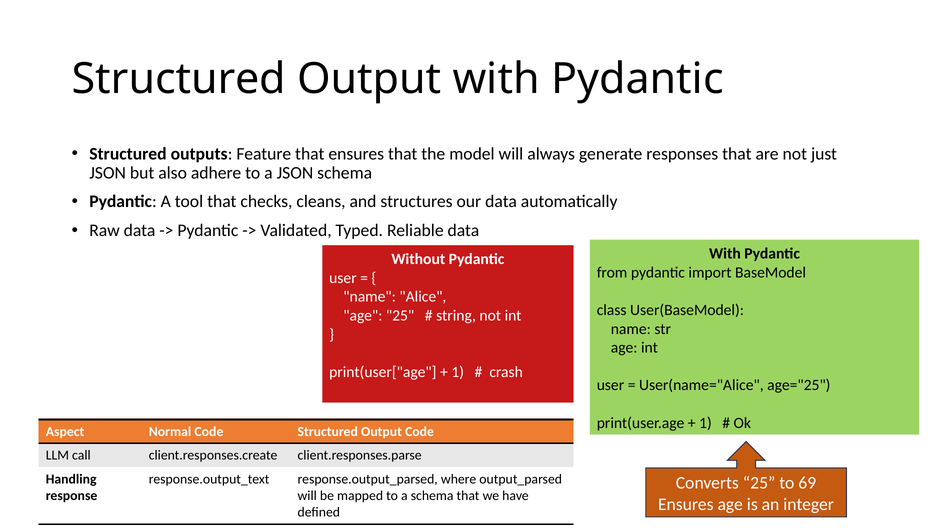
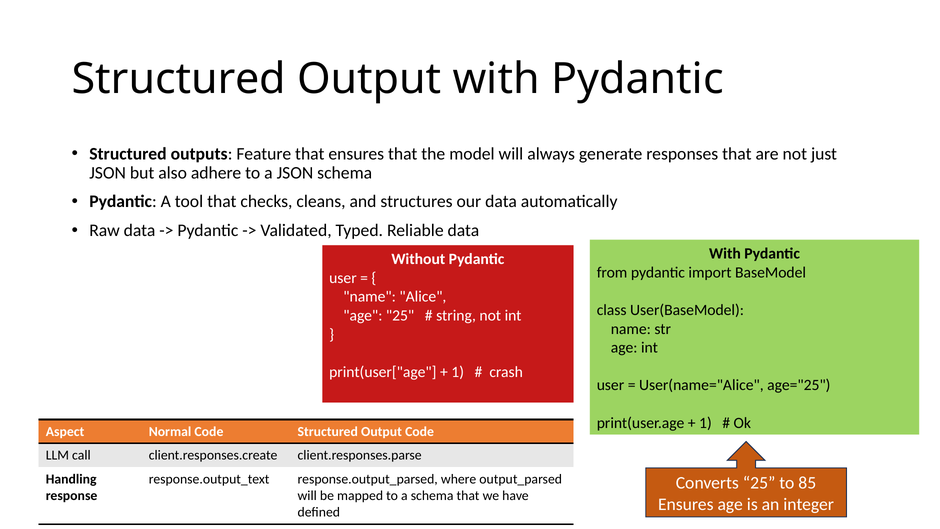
69: 69 -> 85 (807, 483)
